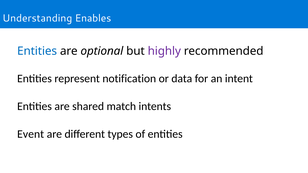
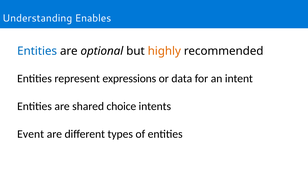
highly colour: purple -> orange (164, 51)
notification: notification -> expressions (129, 79)
match: match -> choice (121, 107)
